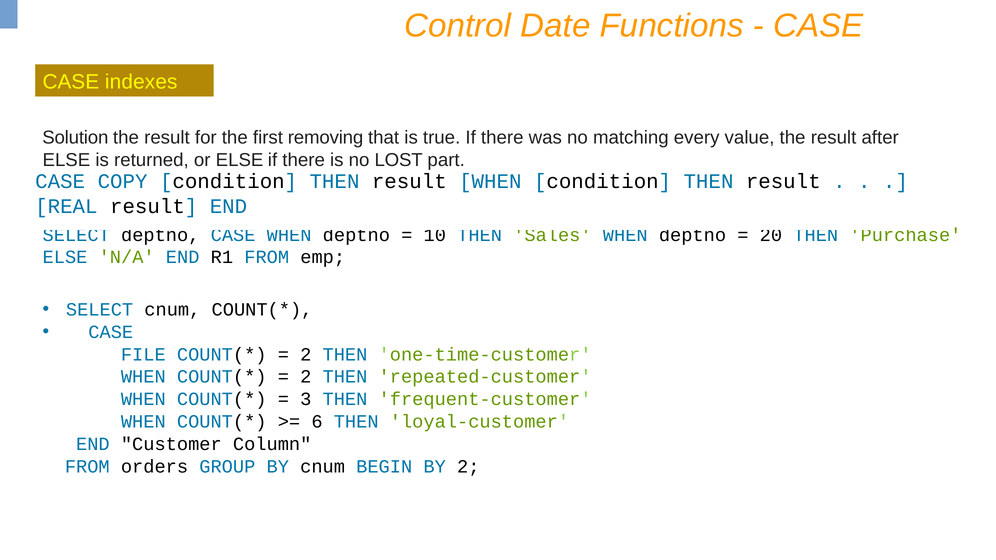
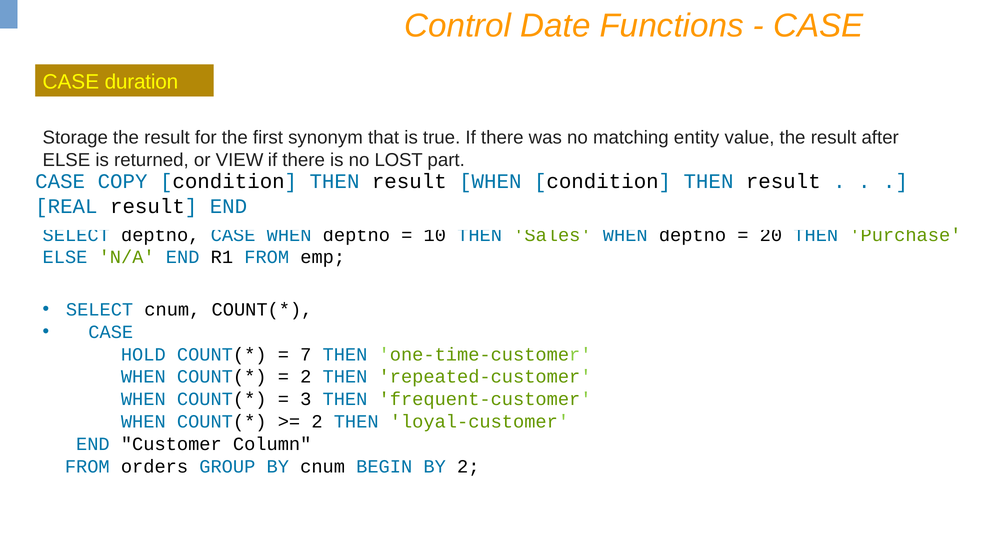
indexes: indexes -> duration (141, 82)
Solution: Solution -> Storage (75, 138)
removing: removing -> synonym (325, 138)
every: every -> entity (697, 138)
or ELSE: ELSE -> VIEW (240, 160)
FILE: FILE -> HOLD (143, 355)
2: 2 -> 7 (306, 355)
6: 6 -> 2 (317, 422)
